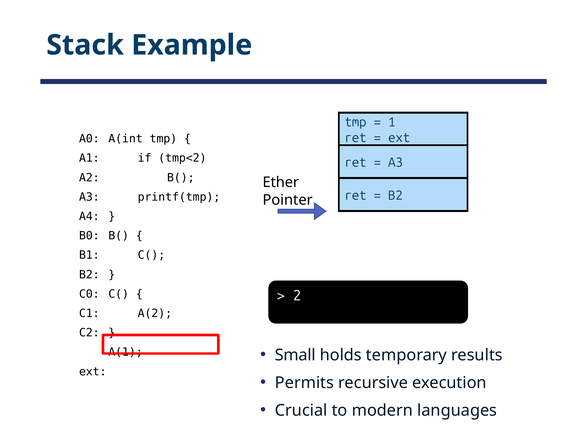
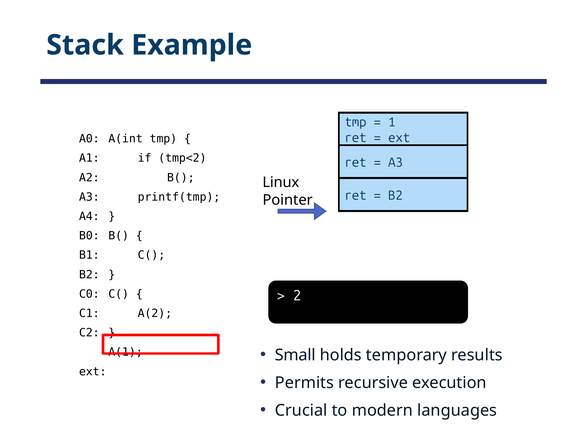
Ether: Ether -> Linux (281, 183)
